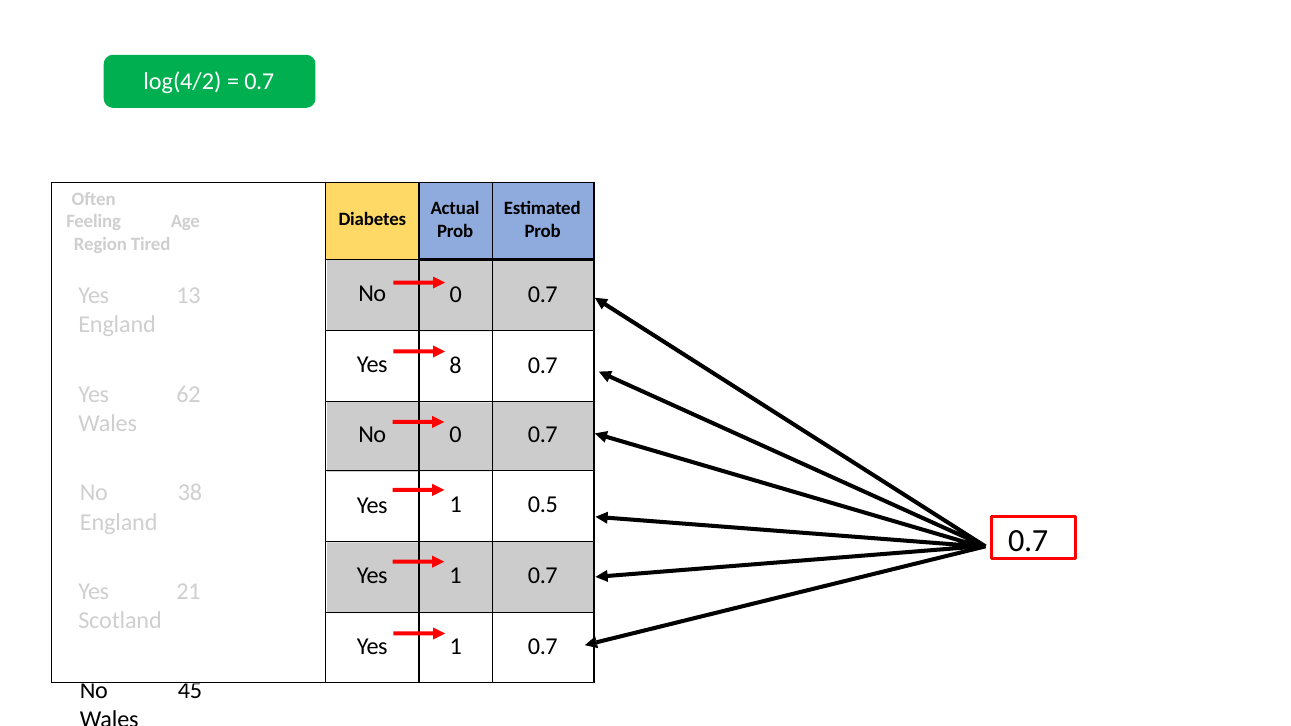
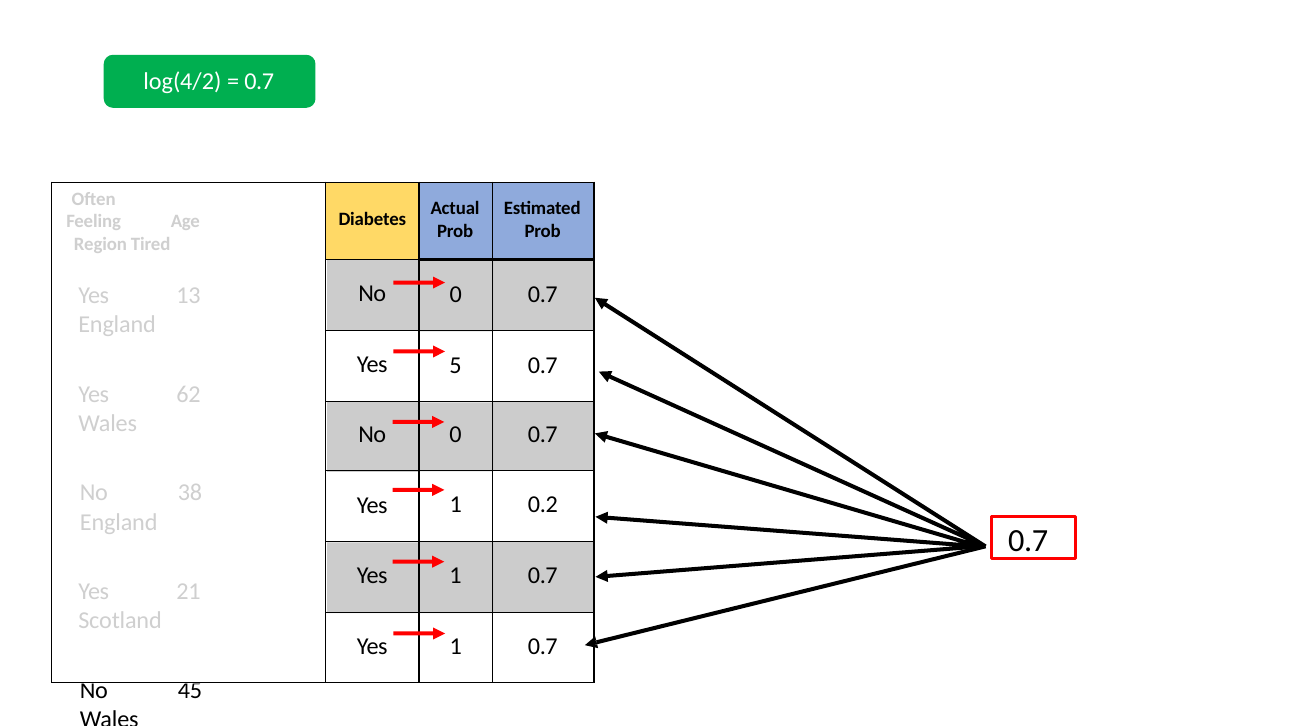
8: 8 -> 5 (456, 365)
0.5: 0.5 -> 0.2 (543, 505)
